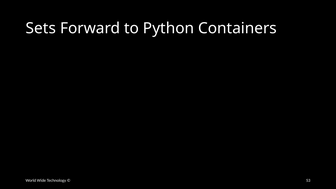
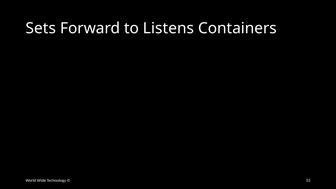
Python: Python -> Listens (169, 28)
